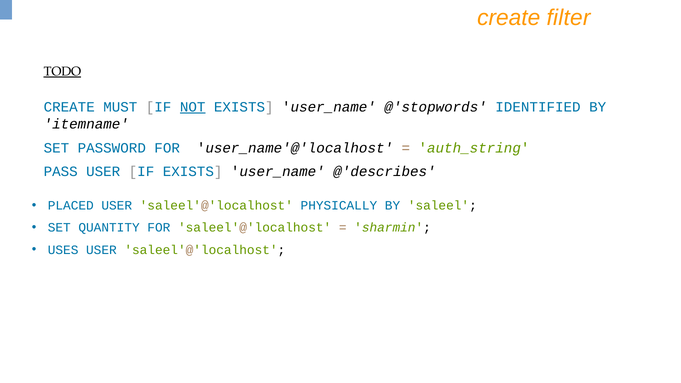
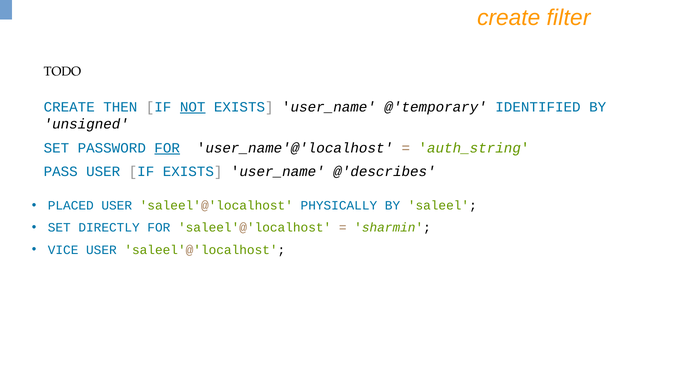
TODO underline: present -> none (62, 71)
MUST: MUST -> THEN (120, 107)
@'stopwords: @'stopwords -> @'temporary (436, 107)
itemname: itemname -> unsigned (86, 124)
FOR underline: none -> present (167, 148)
QUANTITY: QUANTITY -> DIRECTLY (109, 228)
USES: USES -> VICE (63, 250)
